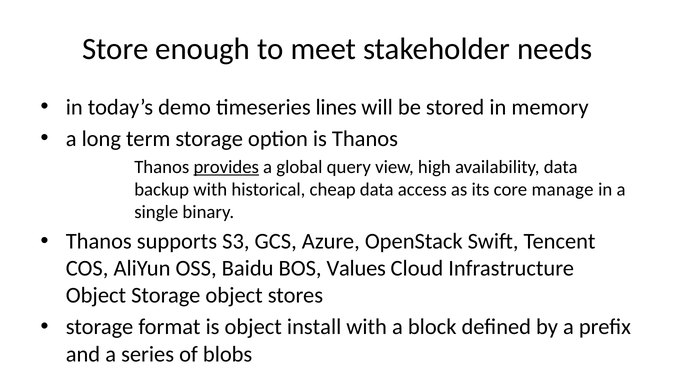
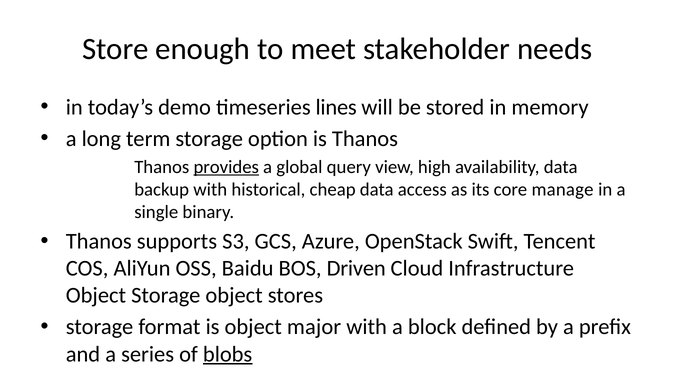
Values: Values -> Driven (356, 268)
install: install -> major (314, 327)
blobs underline: none -> present (228, 354)
